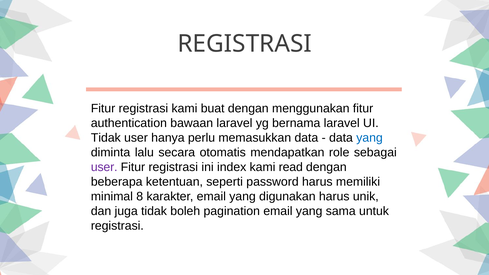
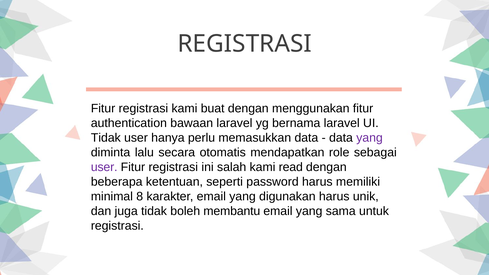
yang colour: blue -> purple (370, 138)
index: index -> salah (232, 167)
pagination: pagination -> membantu (232, 211)
